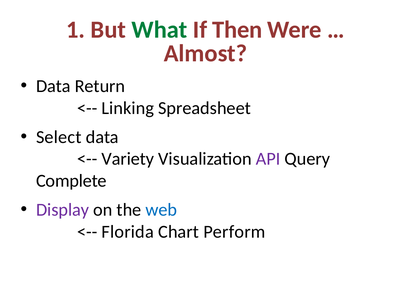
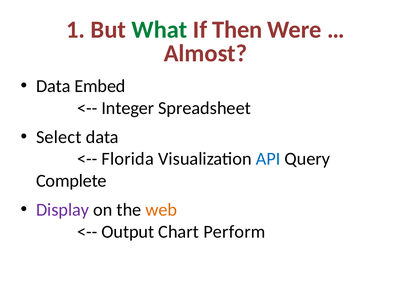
Return: Return -> Embed (100, 86)
Linking: Linking -> Integer (128, 108)
Variety: Variety -> Florida (128, 159)
API colour: purple -> blue (268, 159)
web colour: blue -> orange (161, 210)
Florida: Florida -> Output (128, 232)
